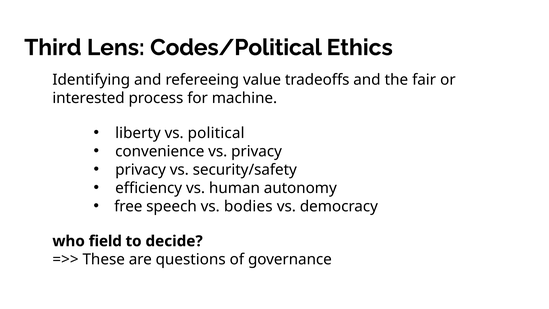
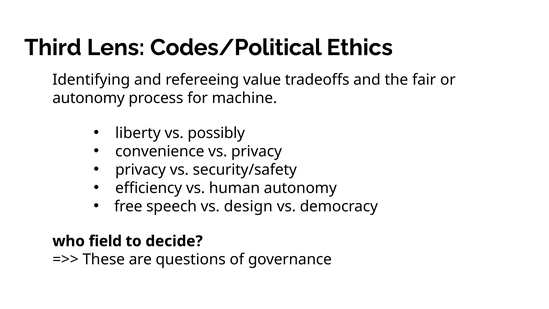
interested: interested -> autonomy (89, 98)
political: political -> possibly (216, 133)
bodies: bodies -> design (248, 206)
